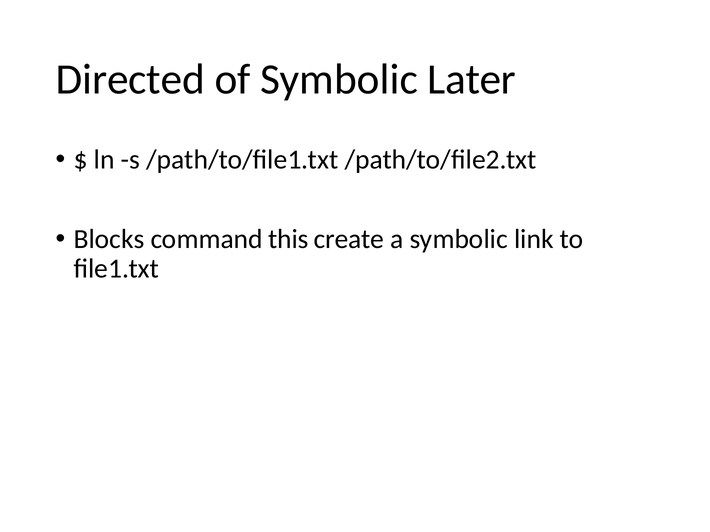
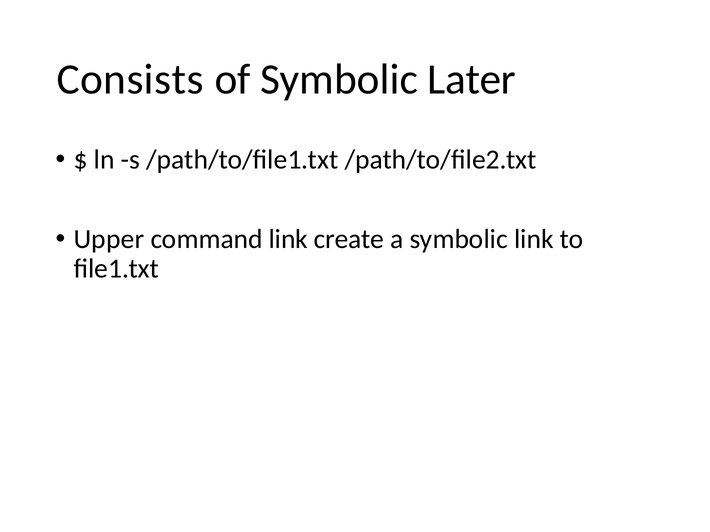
Directed: Directed -> Consists (130, 80)
Blocks: Blocks -> Upper (109, 239)
command this: this -> link (288, 239)
